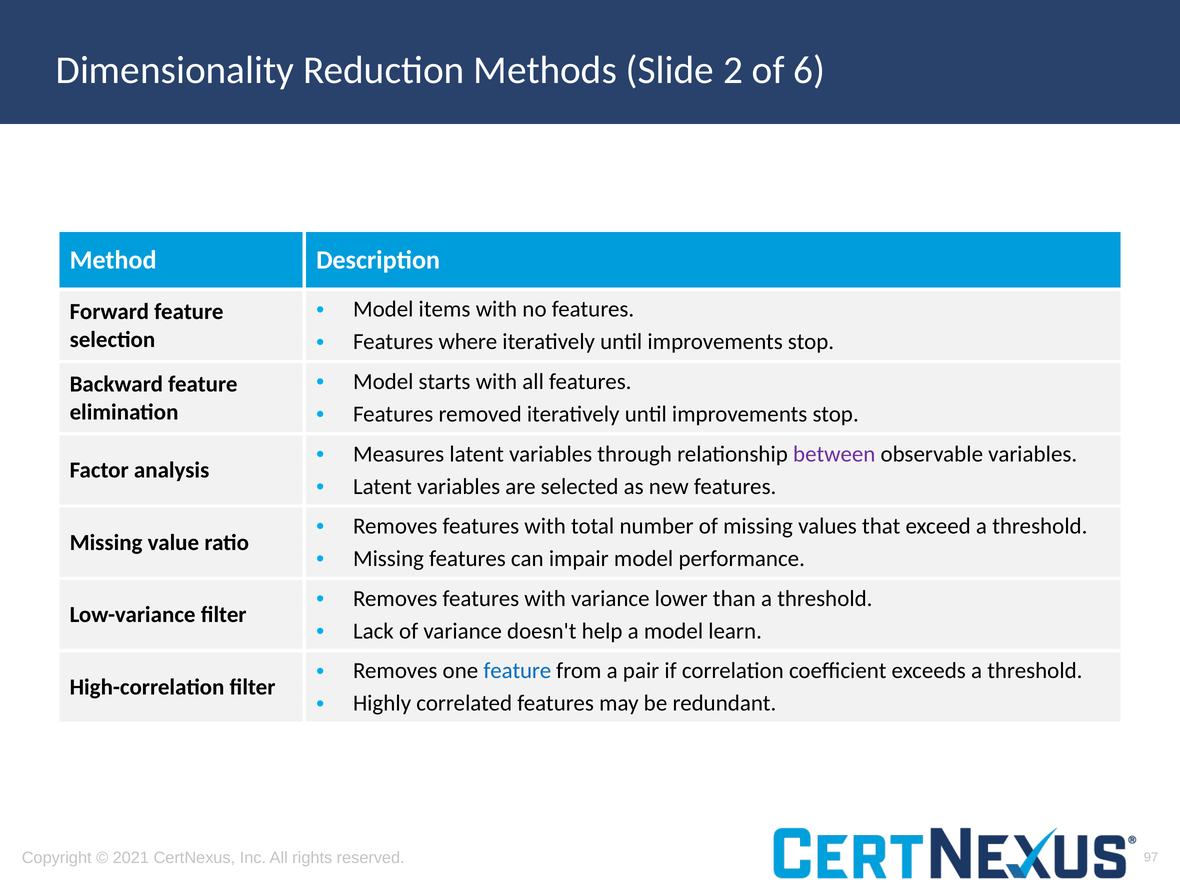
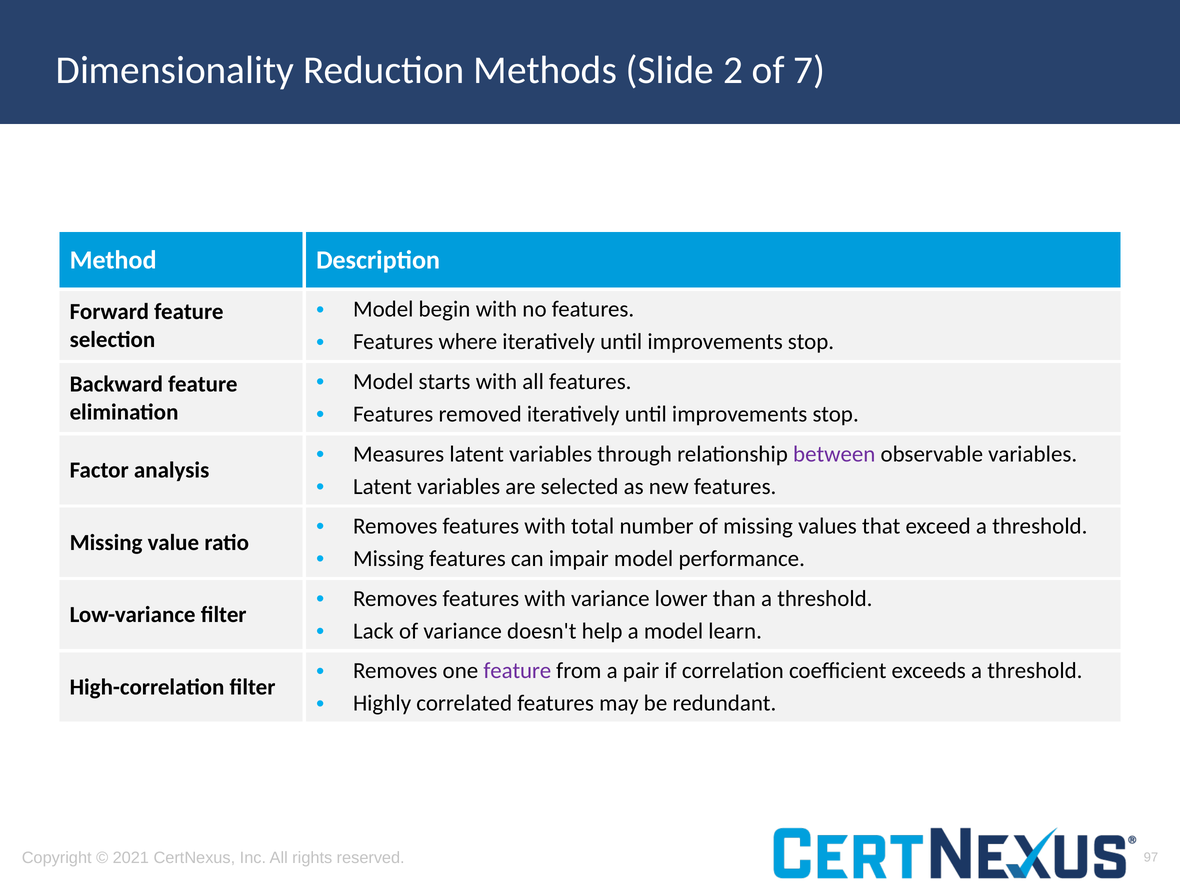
6: 6 -> 7 (809, 70)
items: items -> begin (444, 309)
feature colour: blue -> purple (517, 671)
